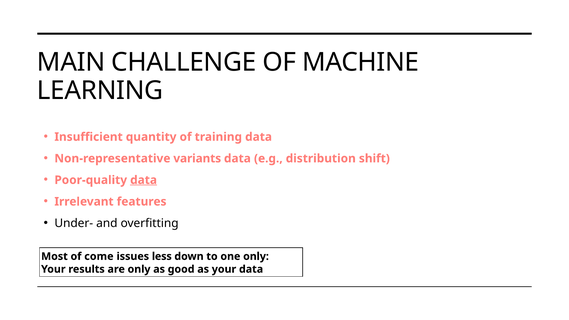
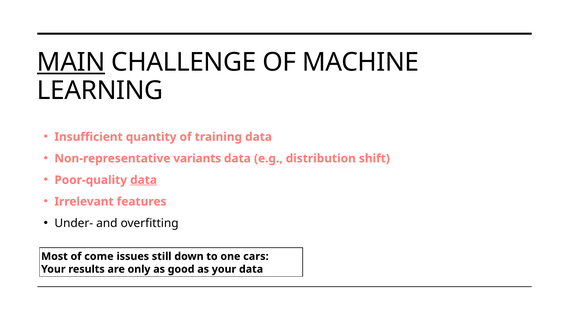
MAIN underline: none -> present (71, 62)
less: less -> still (162, 256)
one only: only -> cars (256, 256)
